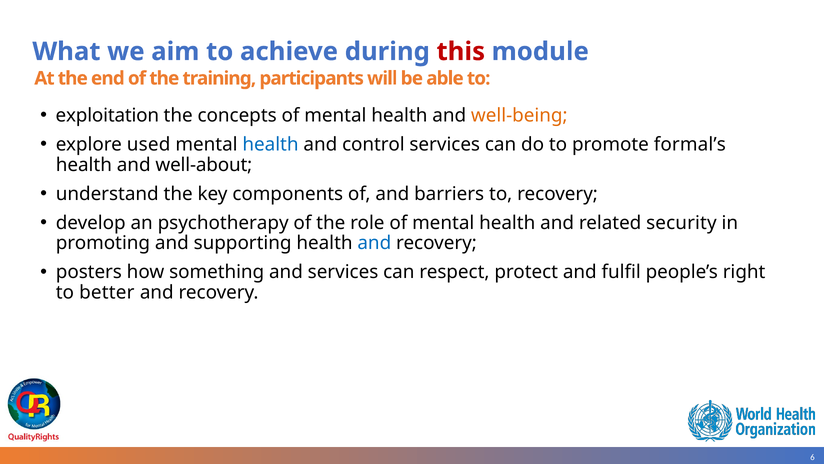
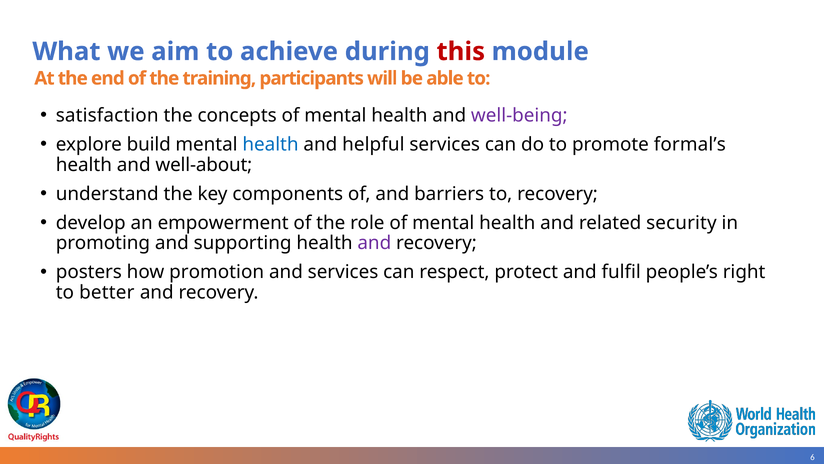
exploitation: exploitation -> satisfaction (107, 115)
well-being colour: orange -> purple (519, 115)
used: used -> build (149, 144)
control: control -> helpful (373, 144)
psychotherapy: psychotherapy -> empowerment (223, 223)
and colour: blue -> purple (374, 243)
something: something -> promotion (217, 272)
